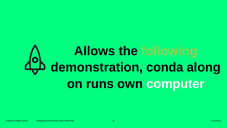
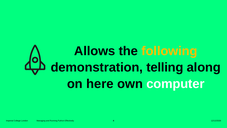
following colour: light green -> yellow (169, 51)
conda: conda -> telling (165, 67)
runs: runs -> here (100, 84)
